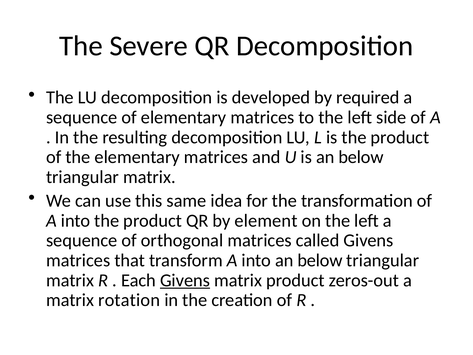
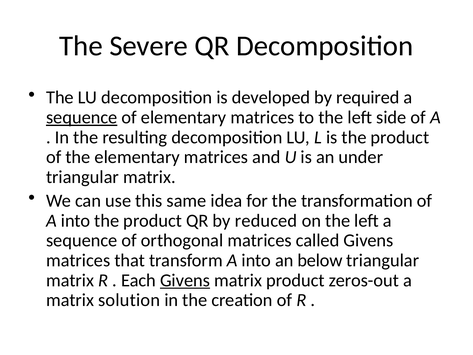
sequence underline: none -> present (82, 117)
is an below: below -> under (361, 157)
element: element -> reduced (266, 220)
rotation: rotation -> solution (129, 300)
